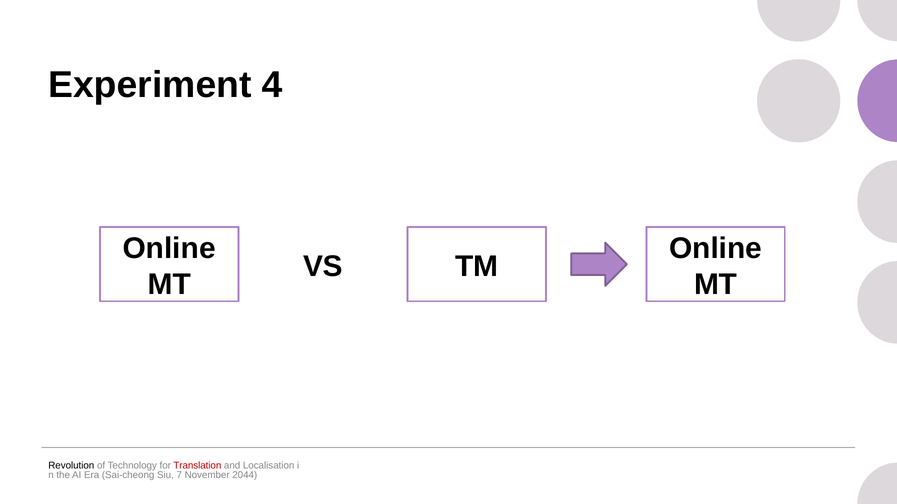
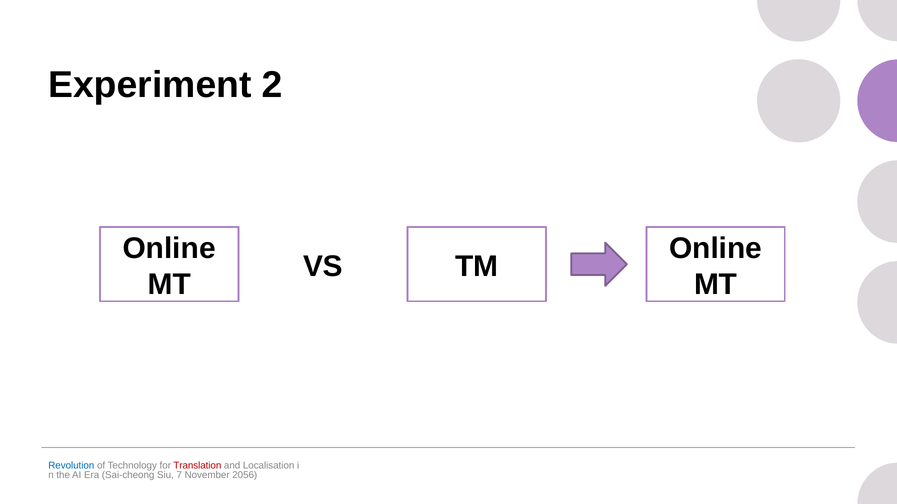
4: 4 -> 2 (272, 85)
Revolution colour: black -> blue (71, 466)
2044: 2044 -> 2056 (245, 476)
